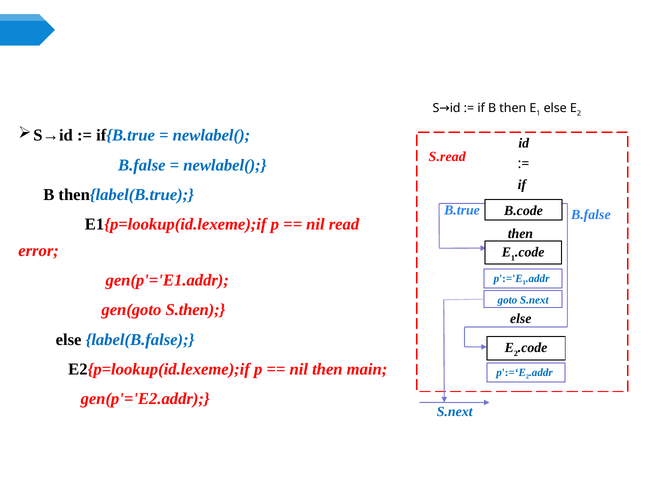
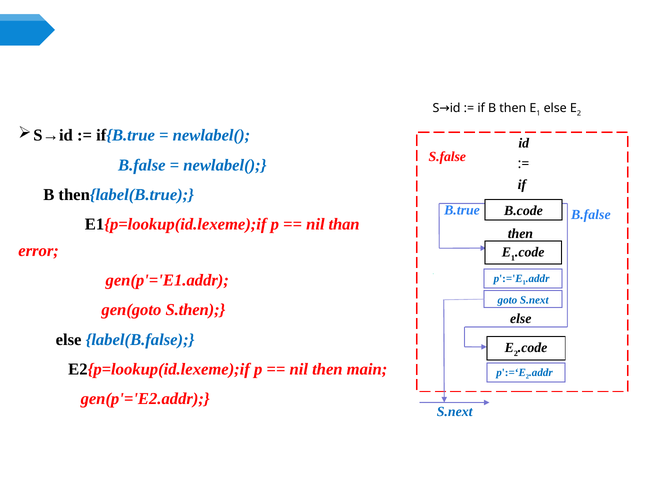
S.read: S.read -> S.false (447, 156)
read: read -> than (344, 224)
